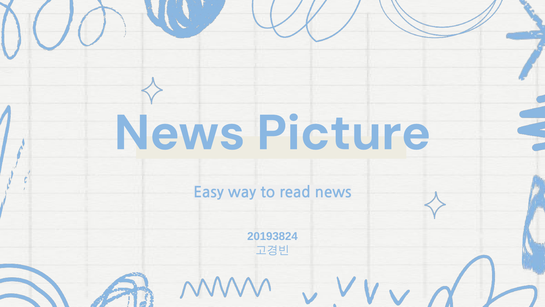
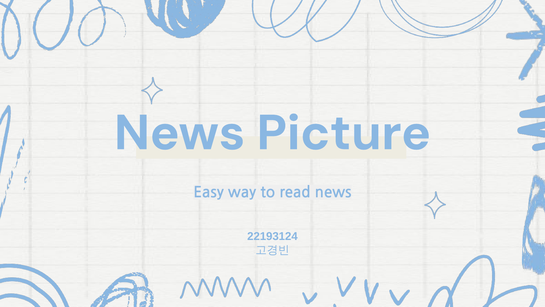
20193824: 20193824 -> 22193124 (272, 236)
